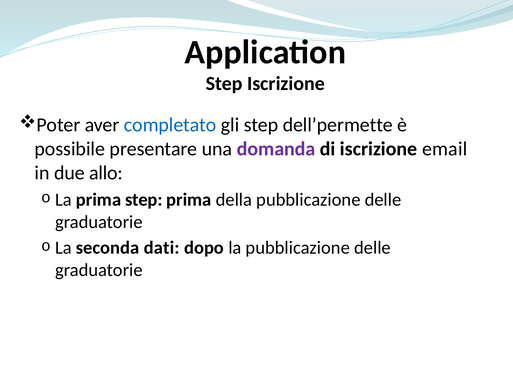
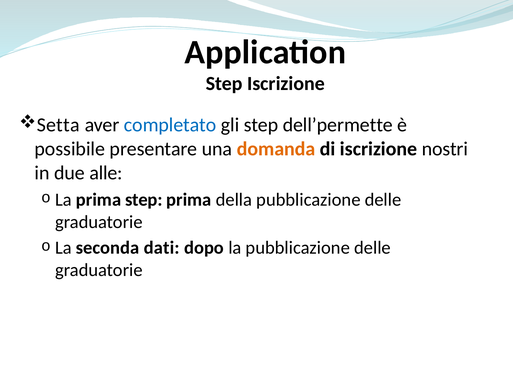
Poter: Poter -> Setta (58, 125)
domanda colour: purple -> orange (276, 149)
email: email -> nostri (445, 149)
allo: allo -> alle (106, 173)
